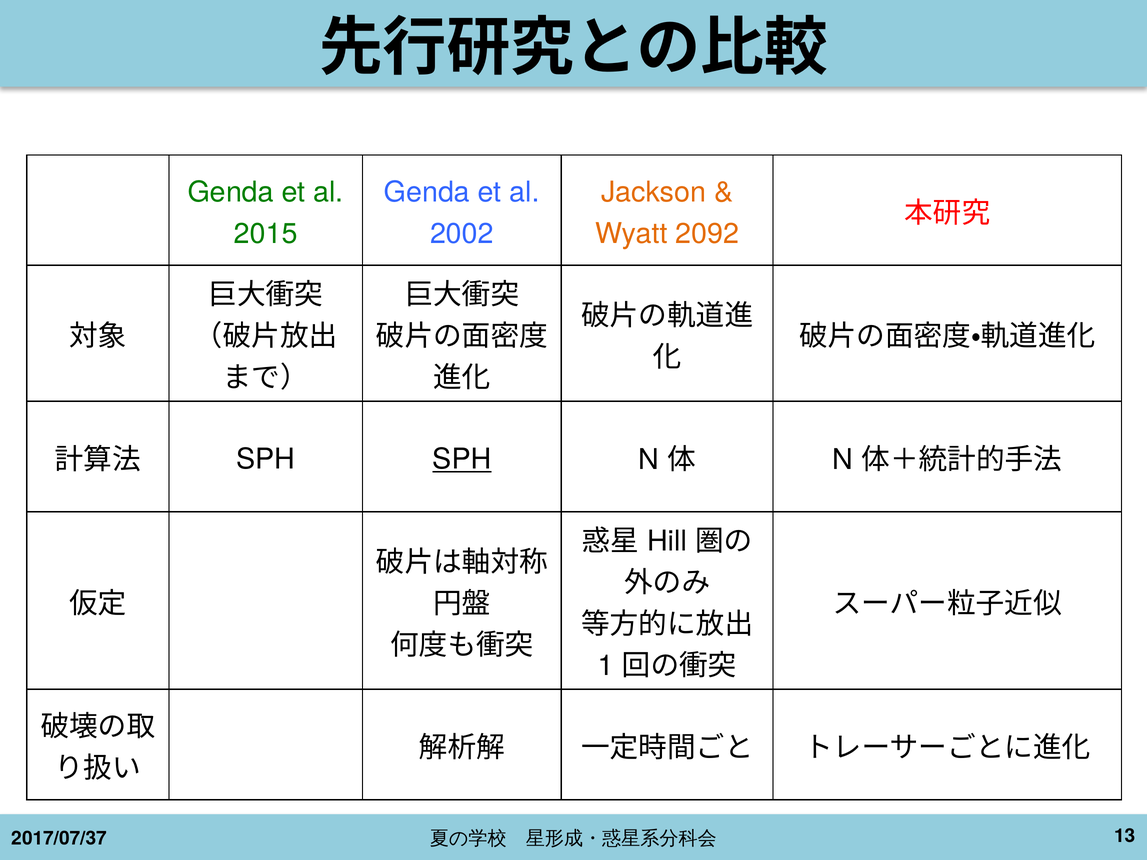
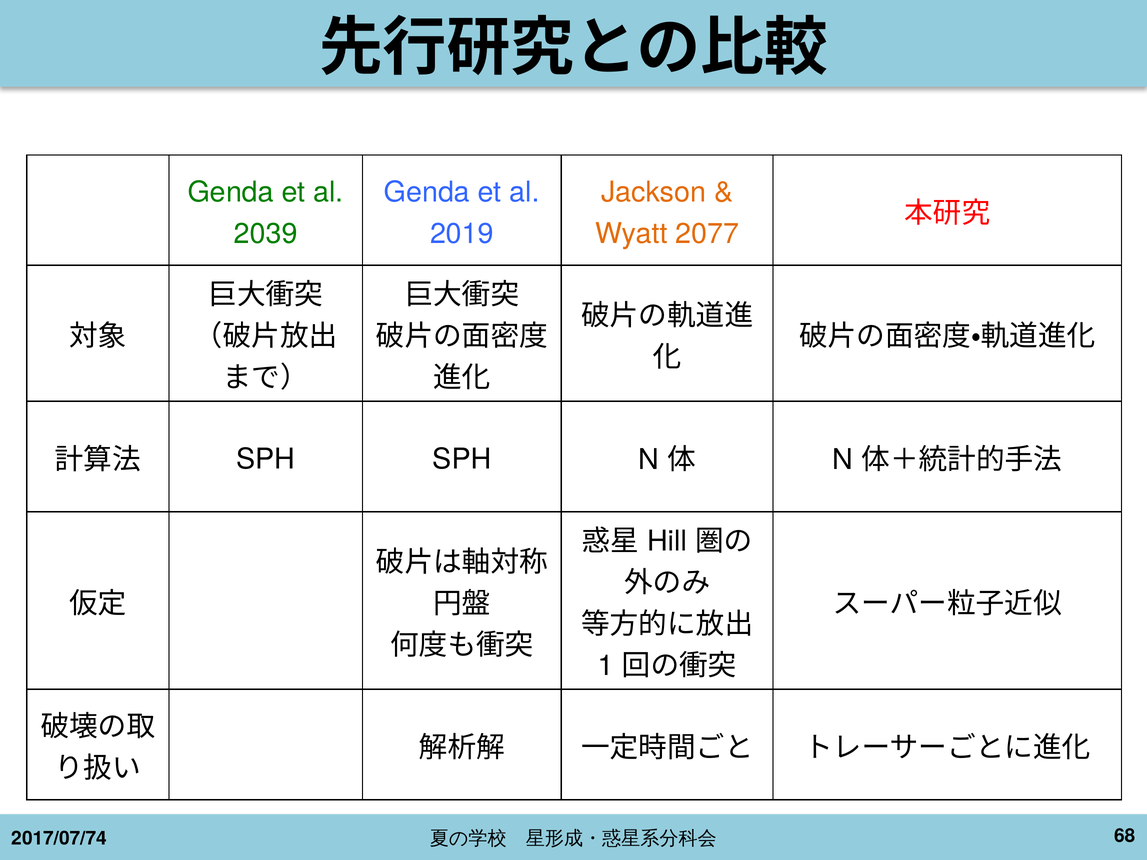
2015: 2015 -> 2039 (266, 234)
2002: 2002 -> 2019 (462, 234)
2092: 2092 -> 2077 (707, 234)
SPH underline: present -> none (462, 460)
13: 13 -> 68 (1125, 836)
2017/07/37: 2017/07/37 -> 2017/07/74 (59, 839)
